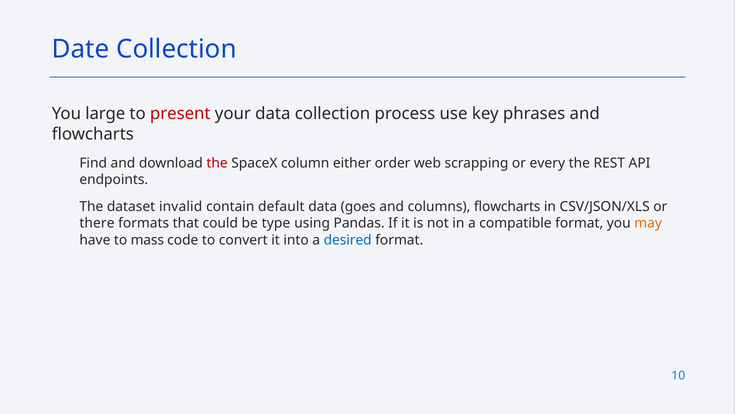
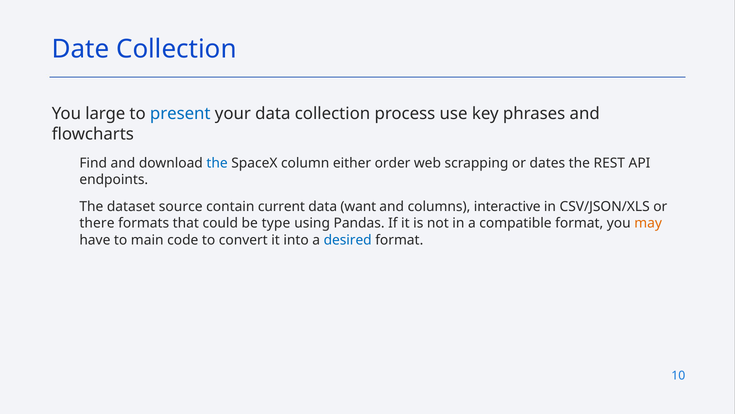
present colour: red -> blue (180, 114)
the colour: red -> blue (217, 163)
every: every -> dates (547, 163)
invalid: invalid -> source (181, 207)
default: default -> current (281, 207)
goes: goes -> want (358, 207)
columns flowcharts: flowcharts -> interactive (507, 207)
mass: mass -> main (147, 240)
